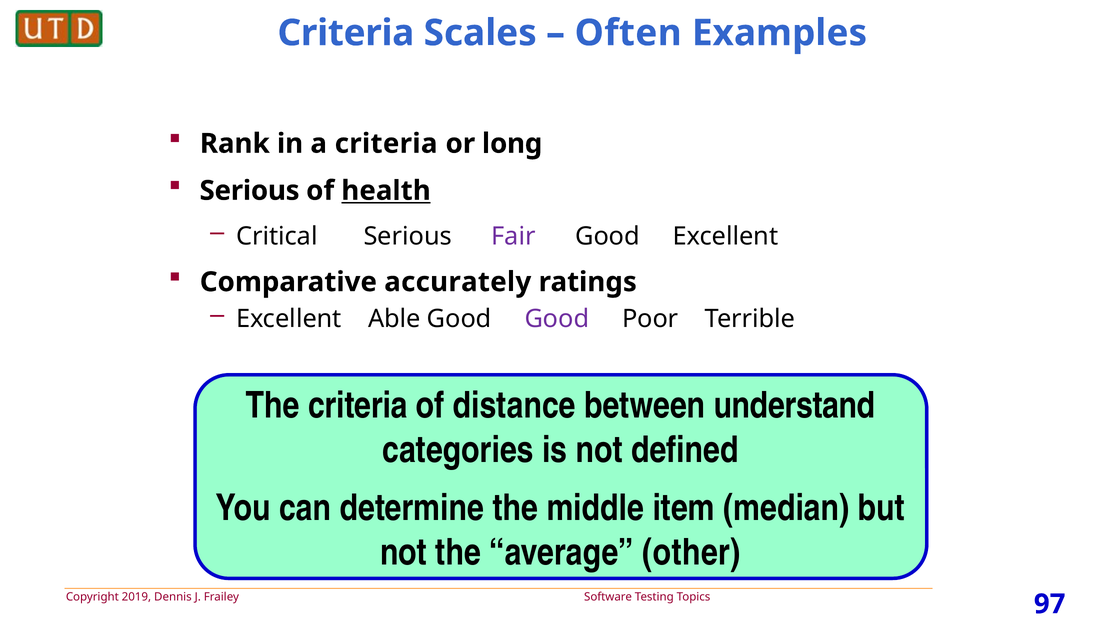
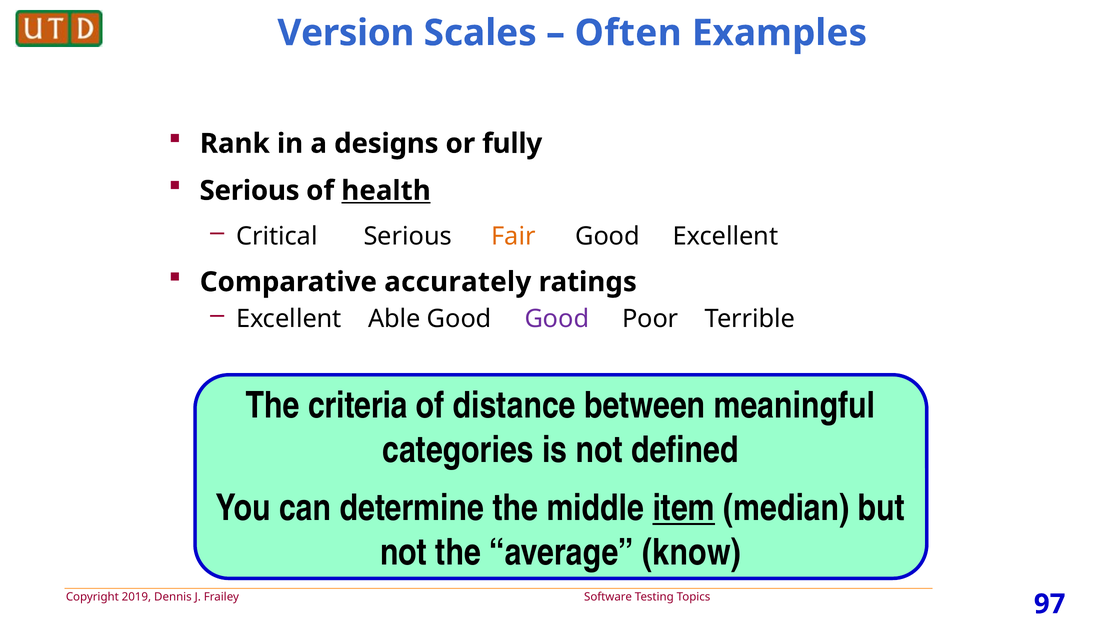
Criteria: Criteria -> Version (346, 33)
a criteria: criteria -> designs (386, 144)
long: long -> fully (512, 144)
Fair colour: purple -> orange (513, 236)
understand: understand -> meaningful (794, 406)
item underline: none -> present (684, 508)
other: other -> know (692, 553)
